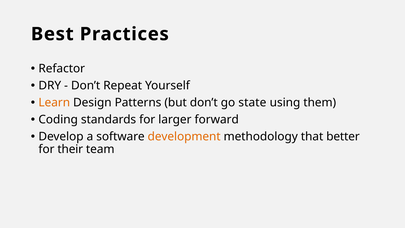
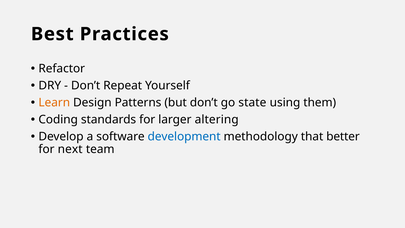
forward: forward -> altering (217, 120)
development colour: orange -> blue (184, 137)
their: their -> next (70, 149)
